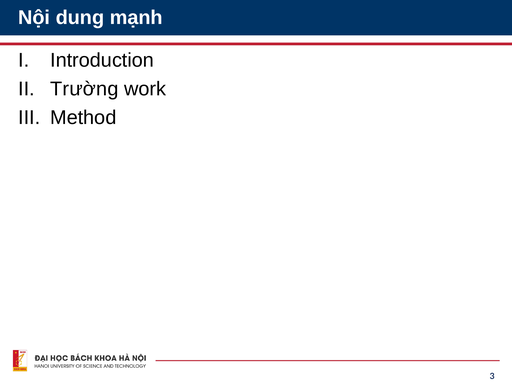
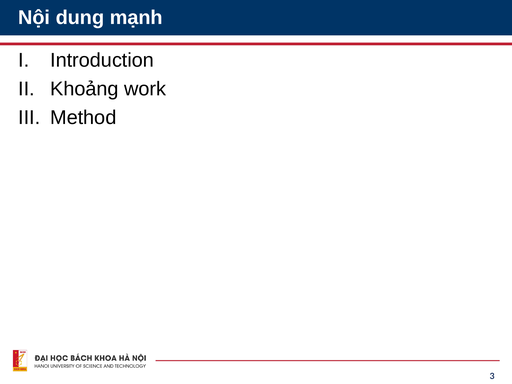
Trường: Trường -> Khoảng (84, 89)
